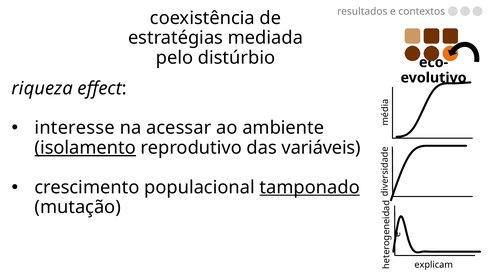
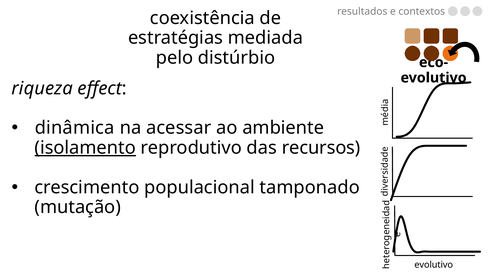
interesse: interesse -> dinâmica (75, 128)
variáveis: variáveis -> recursos (321, 147)
tamponado underline: present -> none (310, 187)
explicam: explicam -> evolutivo (434, 264)
